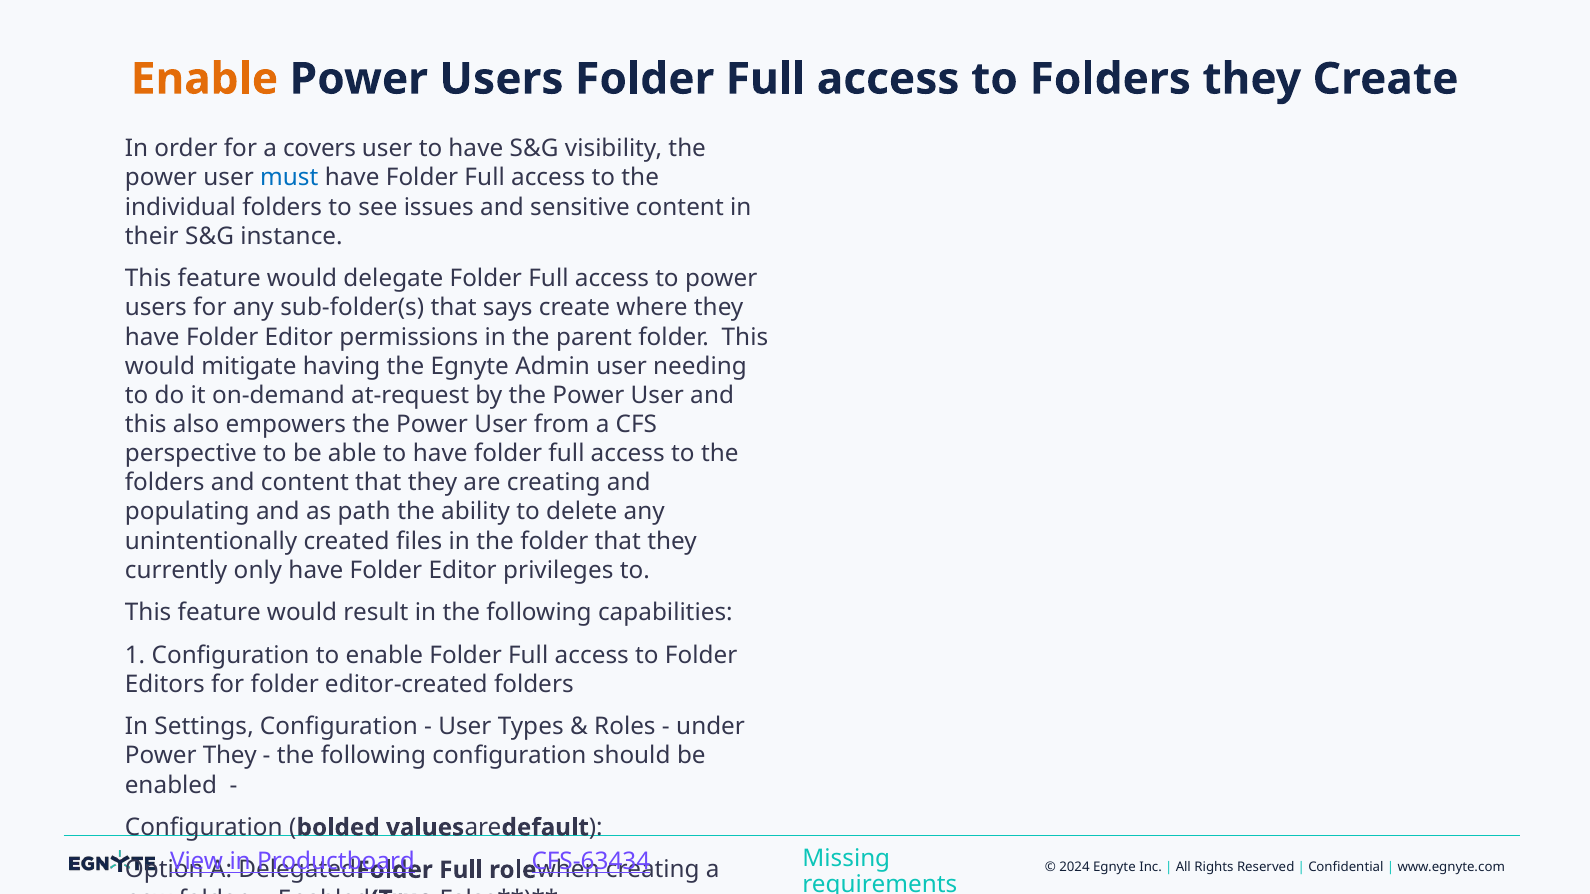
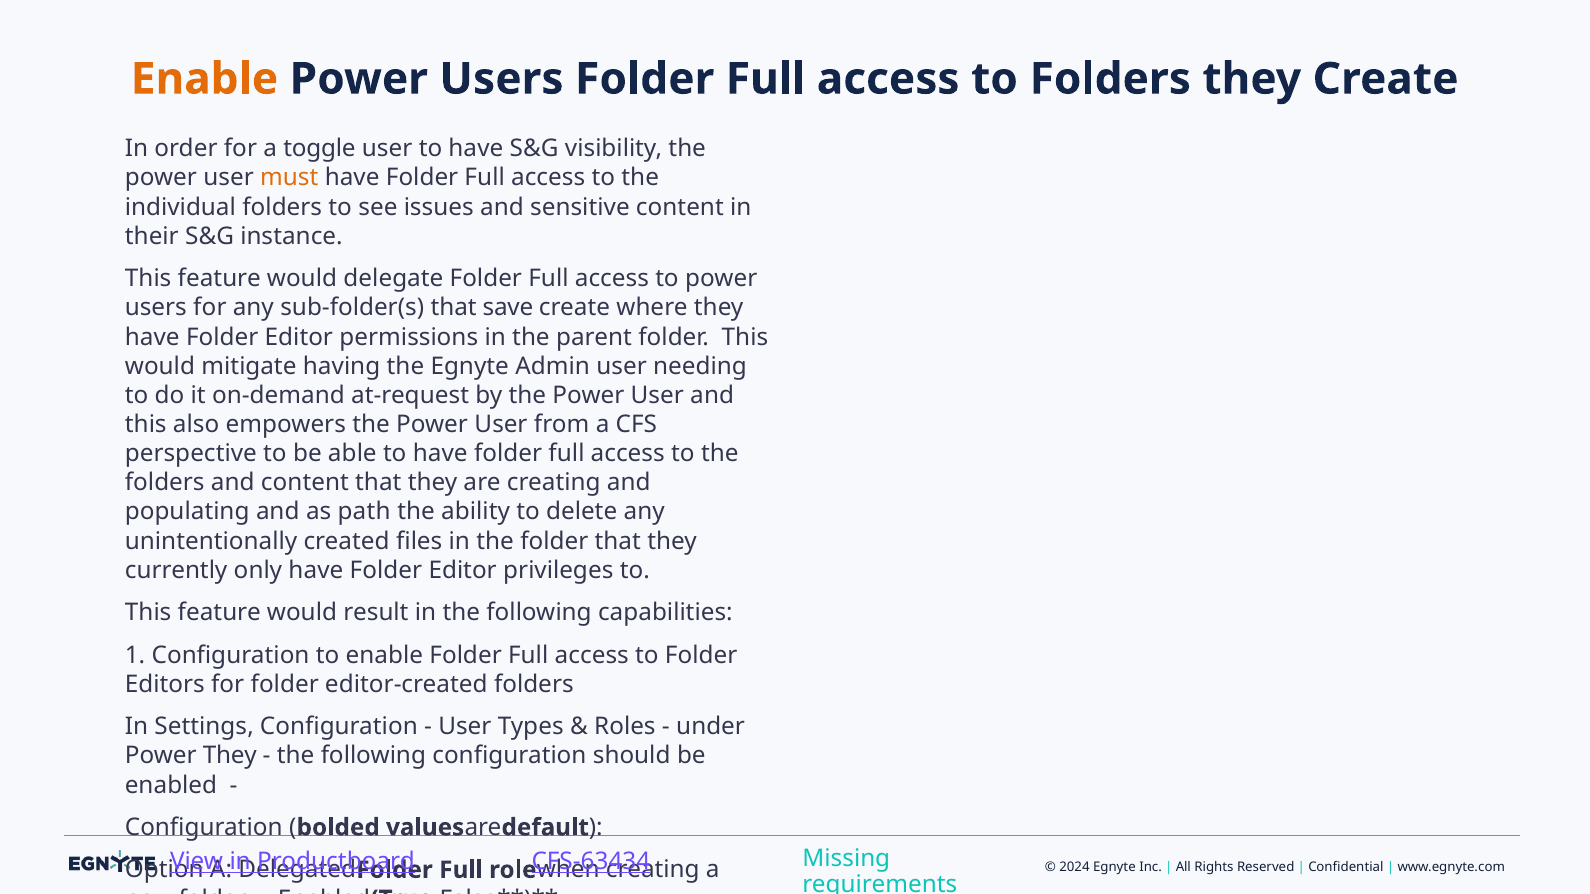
covers: covers -> toggle (319, 149)
must colour: blue -> orange (289, 178)
says: says -> save (508, 308)
